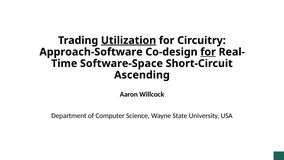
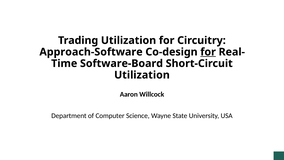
Utilization underline: present -> none (129, 40)
Software-Space: Software-Space -> Software-Board (121, 63)
Ascending: Ascending -> Utilization (142, 75)
